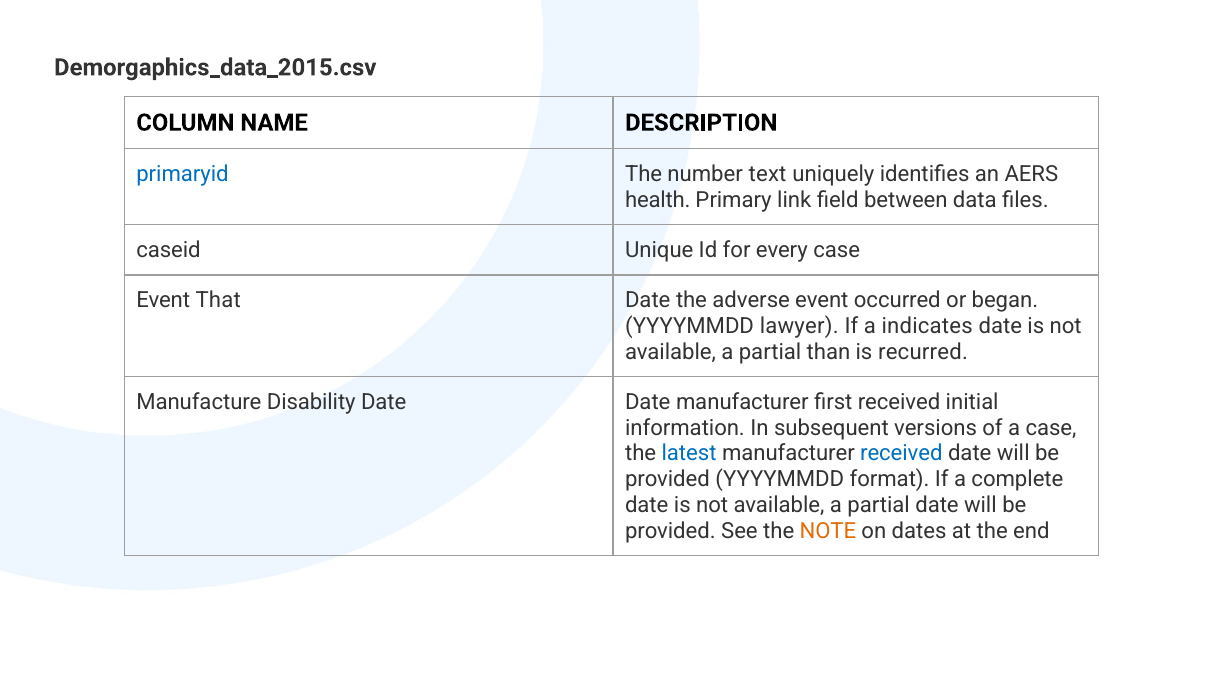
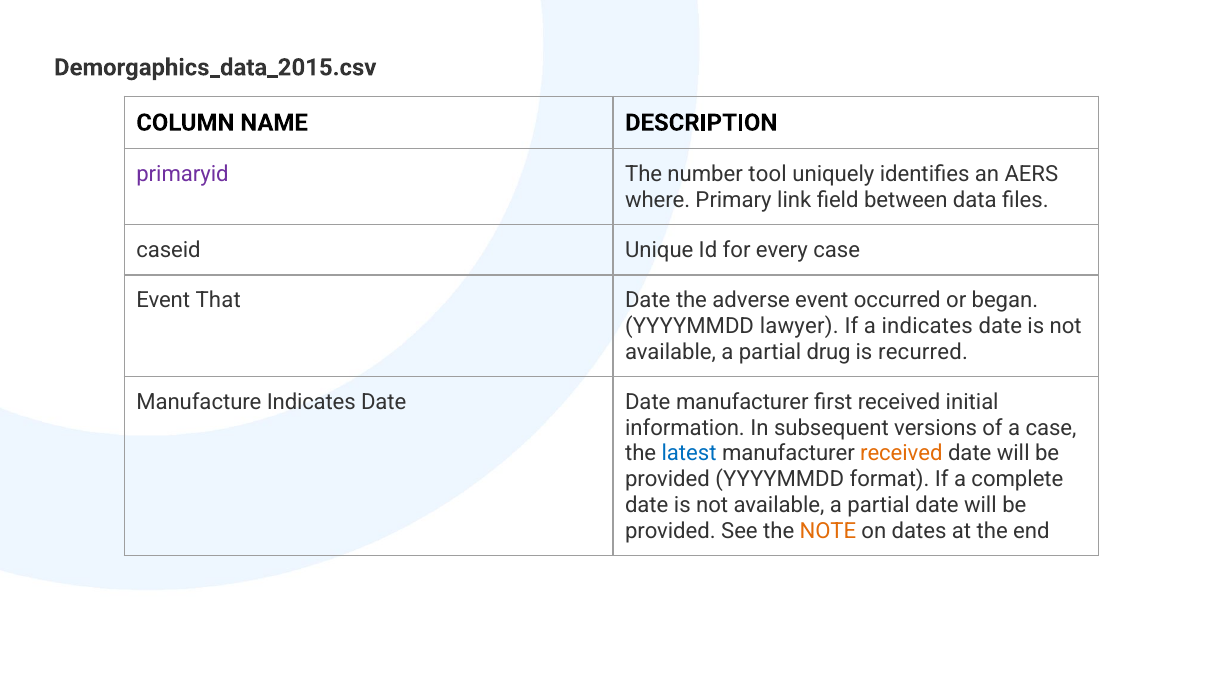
primaryid colour: blue -> purple (183, 174)
text: text -> tool (768, 174)
health: health -> where (658, 200)
than: than -> drug (829, 352)
Manufacture Disability: Disability -> Indicates (311, 402)
received colour: blue -> orange (901, 453)
